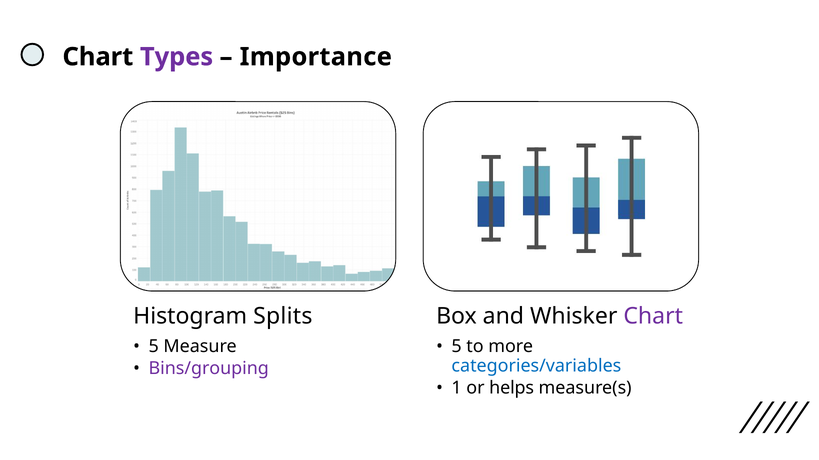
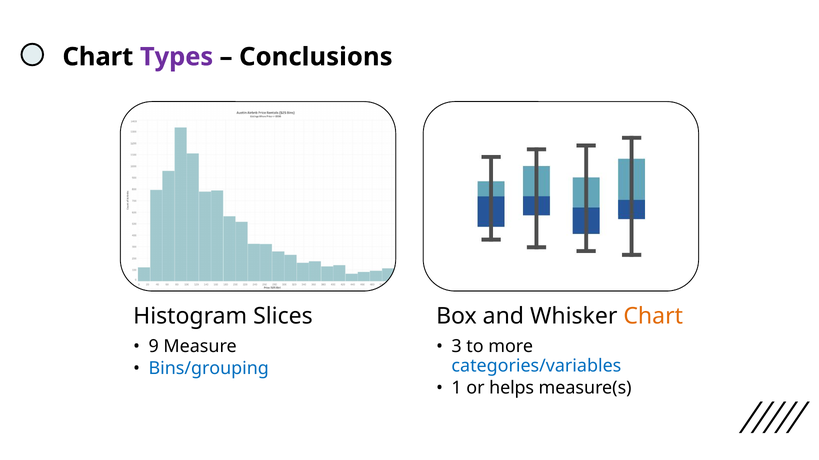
Importance: Importance -> Conclusions (316, 57)
Splits: Splits -> Slices (283, 317)
Chart colour: purple -> orange (653, 317)
5: 5 -> 9 (154, 347)
5: 5 -> 3 (457, 347)
Bins/grouping colour: purple -> blue (209, 369)
